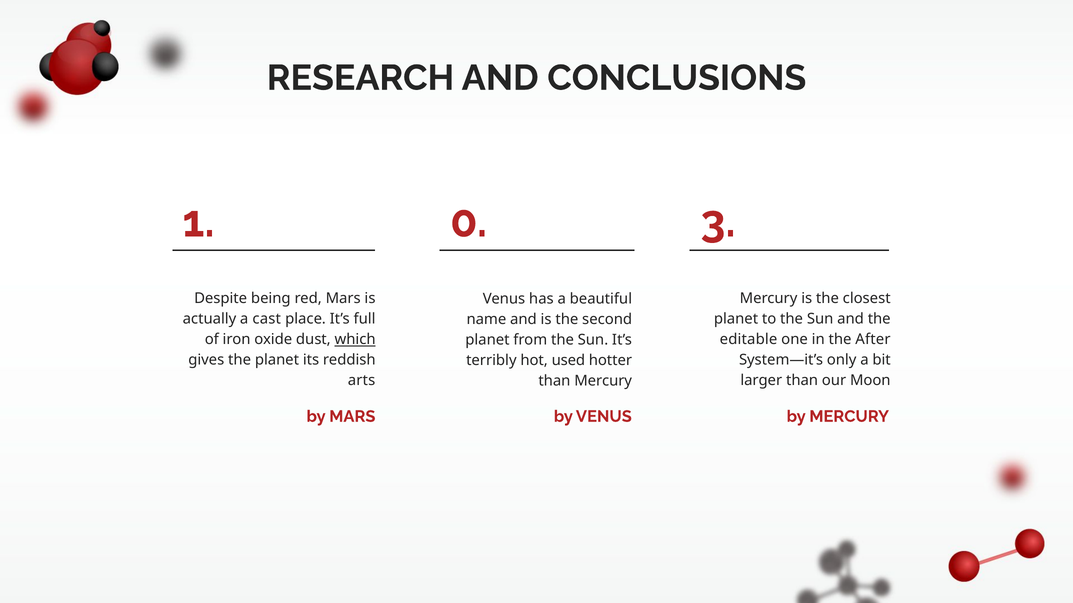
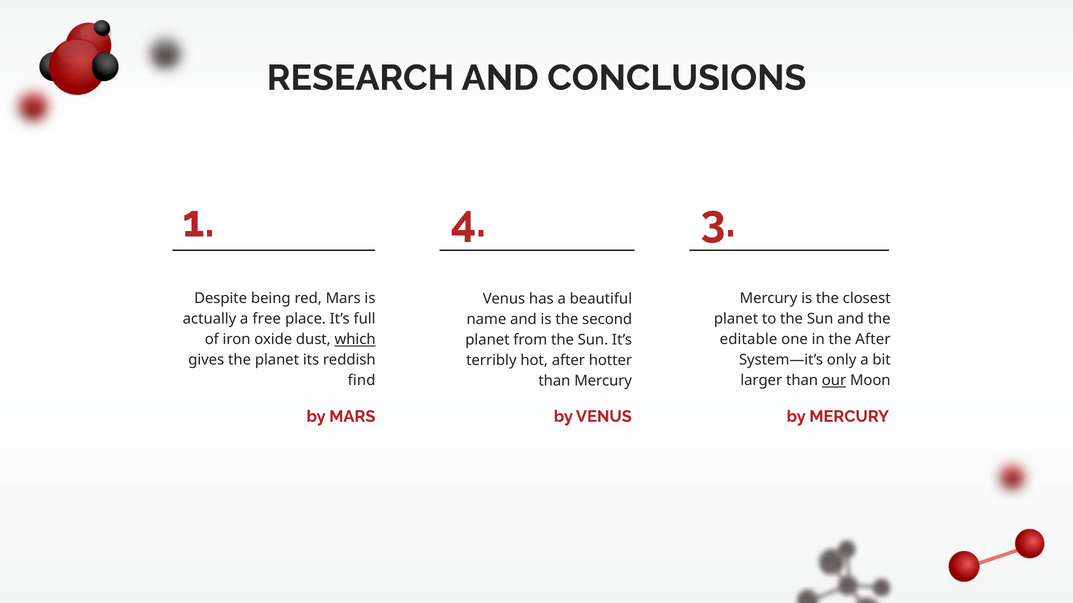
0: 0 -> 4 (468, 222)
cast: cast -> free (267, 319)
hot used: used -> after (568, 361)
arts: arts -> find (362, 381)
our underline: none -> present (834, 381)
